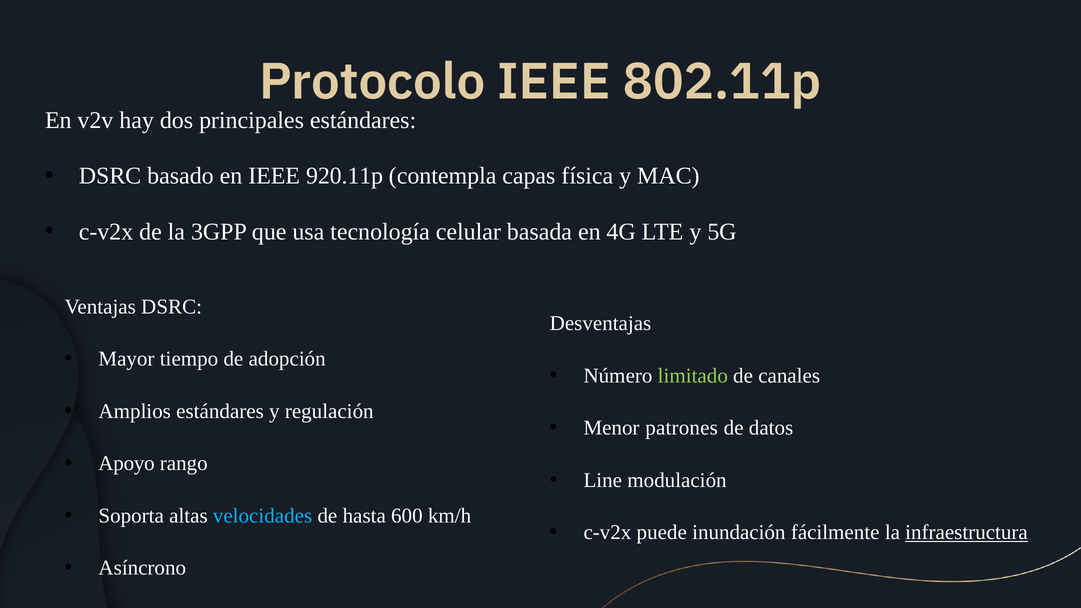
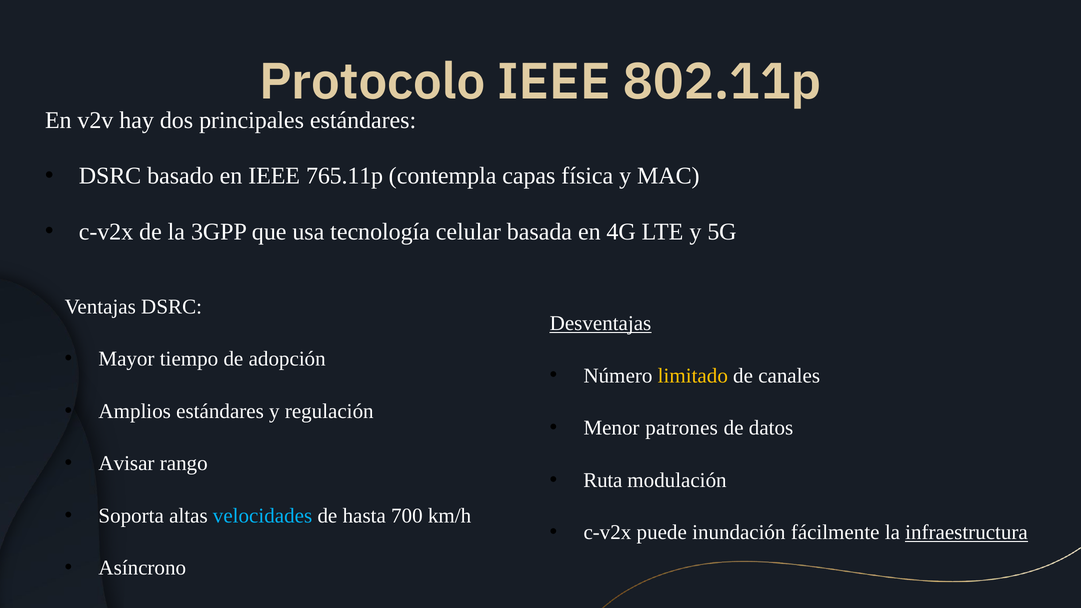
920.11p: 920.11p -> 765.11p (345, 176)
Desventajas underline: none -> present (600, 323)
limitado colour: light green -> yellow (693, 376)
Apoyo: Apoyo -> Avisar (126, 464)
Line: Line -> Ruta (603, 480)
600: 600 -> 700 (407, 516)
